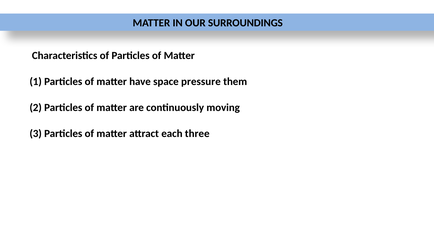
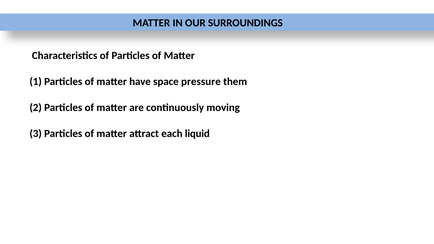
three: three -> liquid (197, 134)
